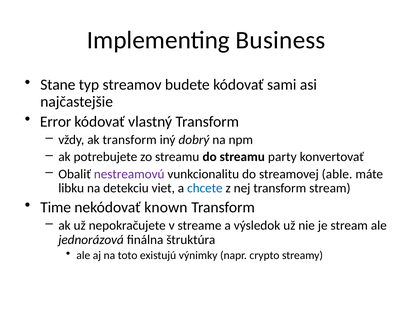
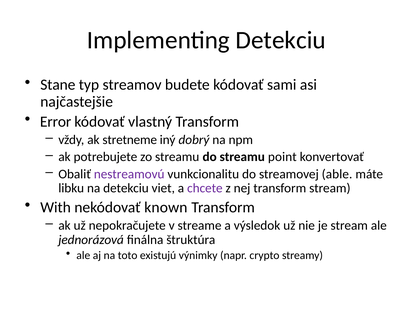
Implementing Business: Business -> Detekciu (281, 40)
ak transform: transform -> stretneme (130, 140)
party: party -> point (282, 157)
chcete colour: blue -> purple (205, 188)
Time: Time -> With (56, 207)
